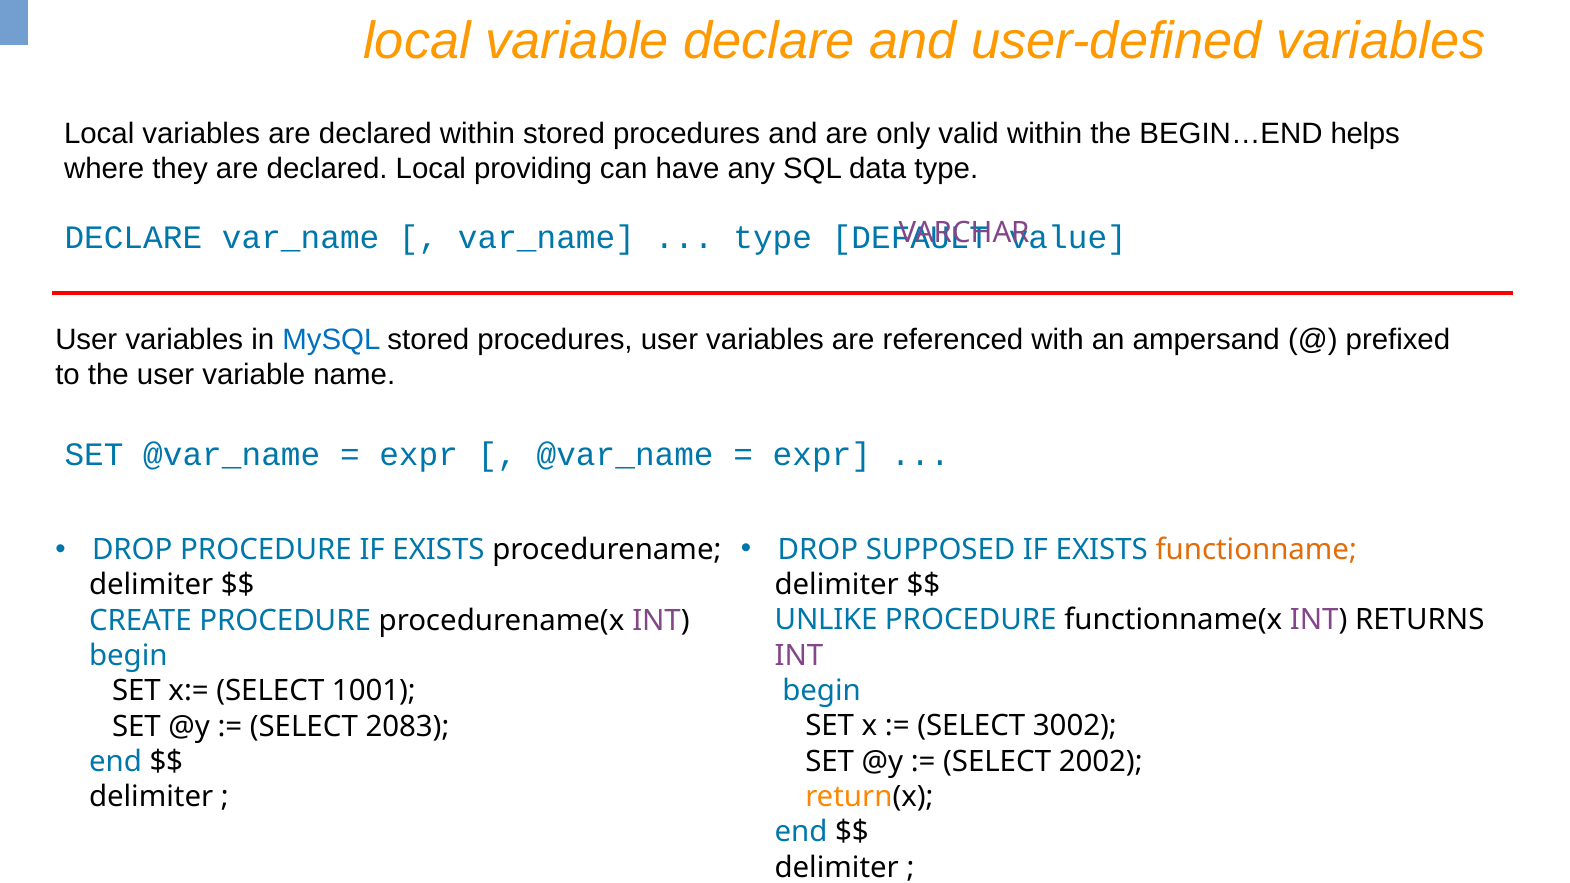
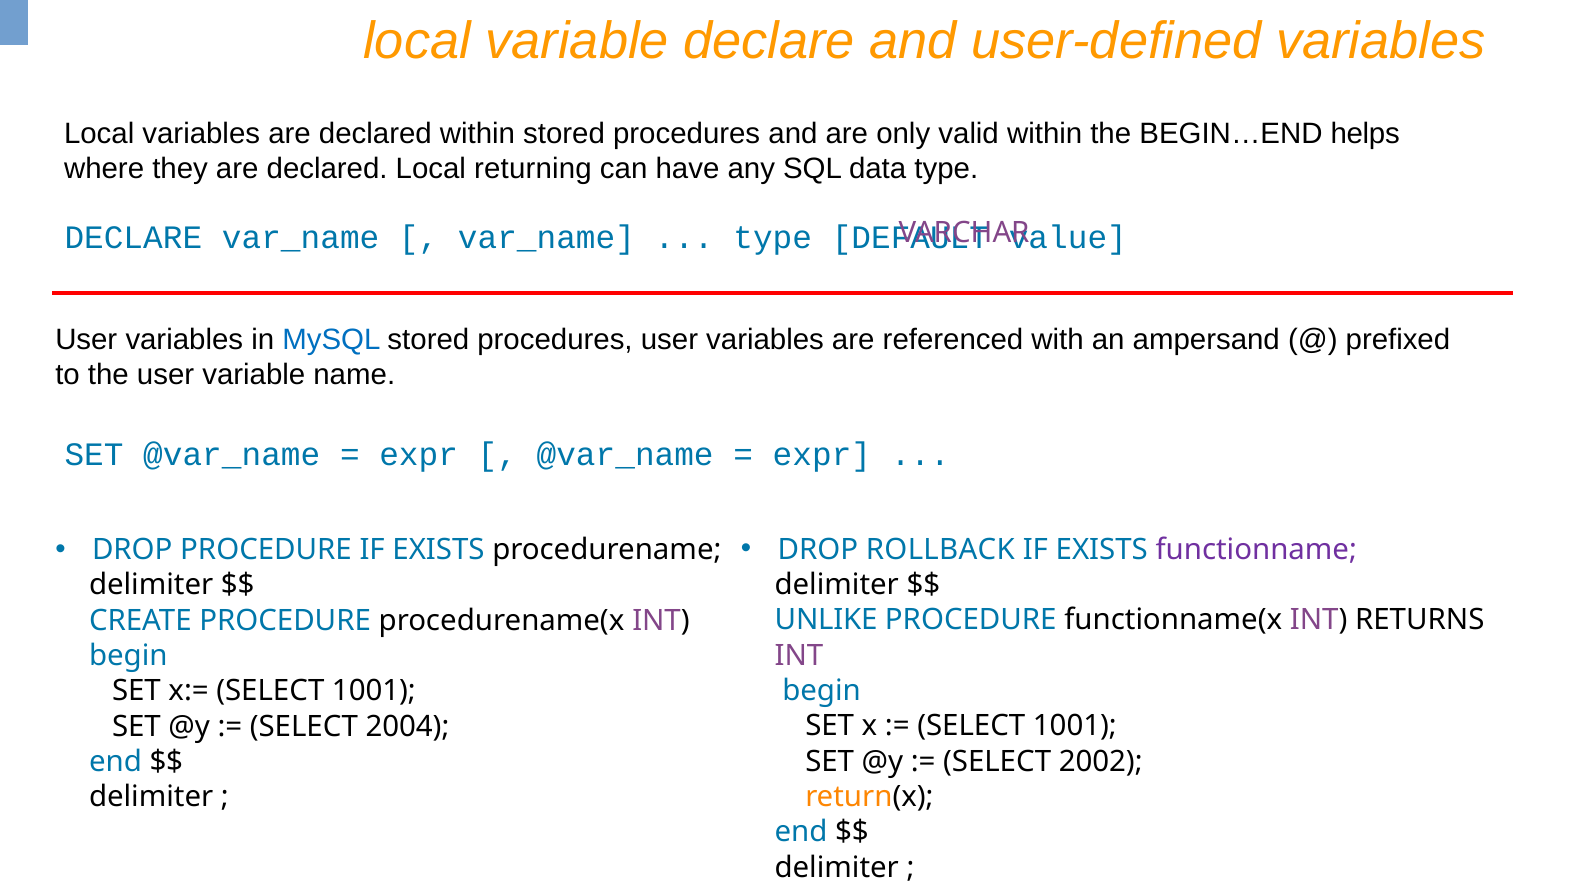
providing: providing -> returning (533, 169)
SUPPOSED: SUPPOSED -> ROLLBACK (940, 549)
functionname colour: orange -> purple (1256, 549)
3002: 3002 -> 1001 (1075, 726)
2083: 2083 -> 2004 (407, 727)
